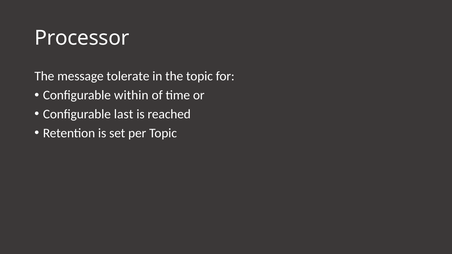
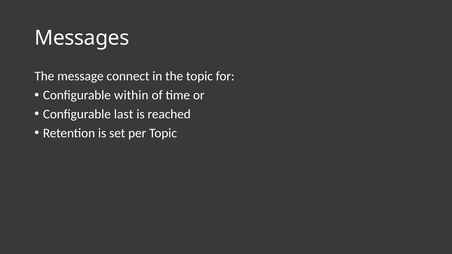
Processor: Processor -> Messages (82, 38)
tolerate: tolerate -> connect (128, 76)
